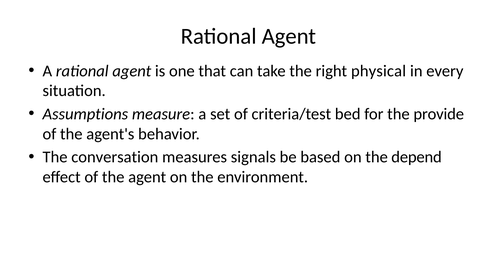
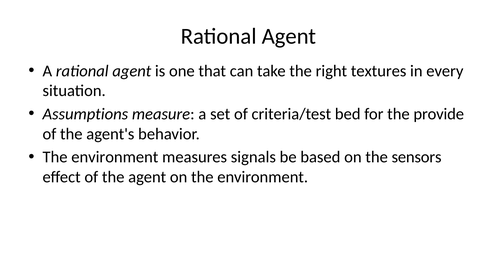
physical: physical -> textures (379, 71)
conversation: conversation -> environment (115, 157)
depend: depend -> sensors (417, 157)
